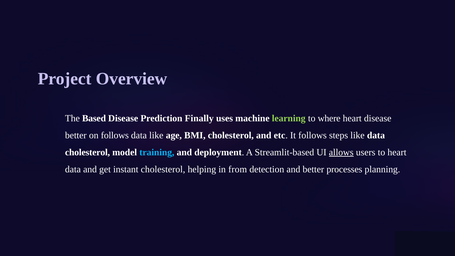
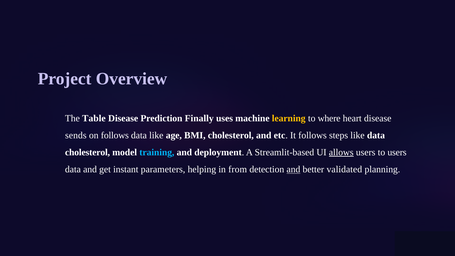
Based: Based -> Table (94, 118)
learning colour: light green -> yellow (289, 118)
better: better -> sends (76, 135)
to heart: heart -> users (397, 152)
instant cholesterol: cholesterol -> parameters (163, 169)
and underline: none -> present (293, 169)
processes: processes -> validated (344, 169)
